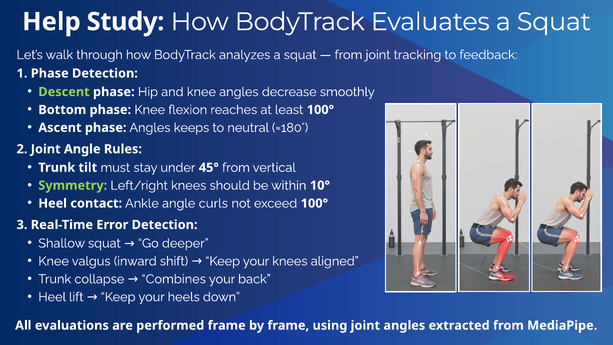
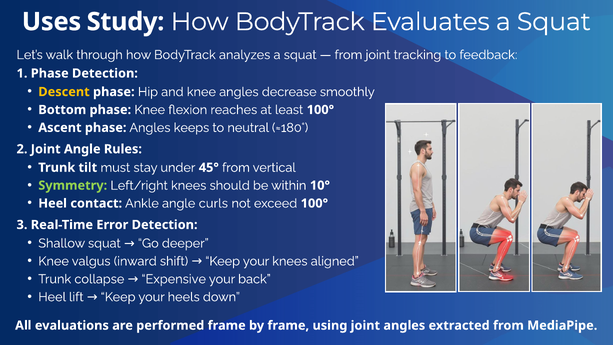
Help: Help -> Uses (52, 22)
Descent colour: light green -> yellow (64, 92)
Combines: Combines -> Expensive (174, 279)
